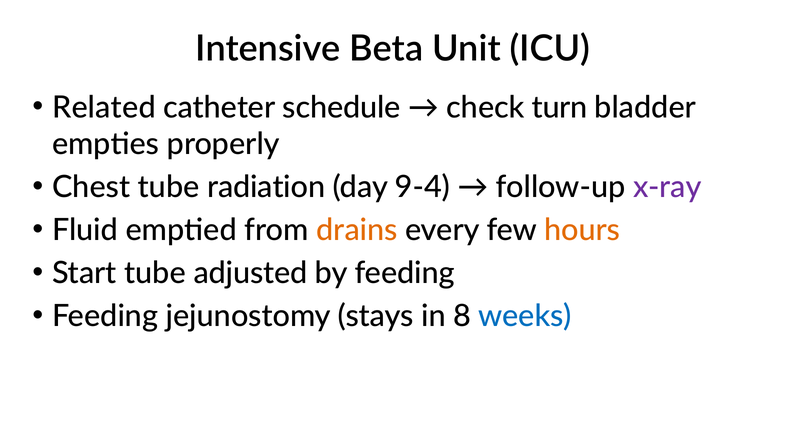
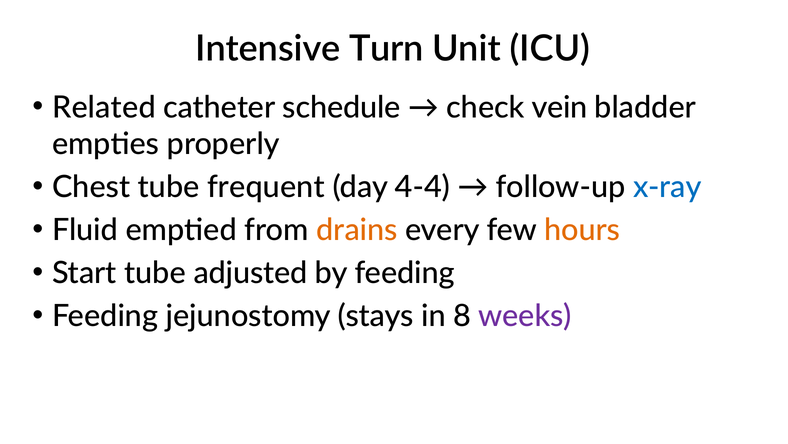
Beta: Beta -> Turn (386, 49)
turn: turn -> vein (560, 107)
radiation: radiation -> frequent (266, 187)
9-4: 9-4 -> 4-4 (422, 187)
x-ray colour: purple -> blue (667, 187)
weeks colour: blue -> purple (525, 316)
